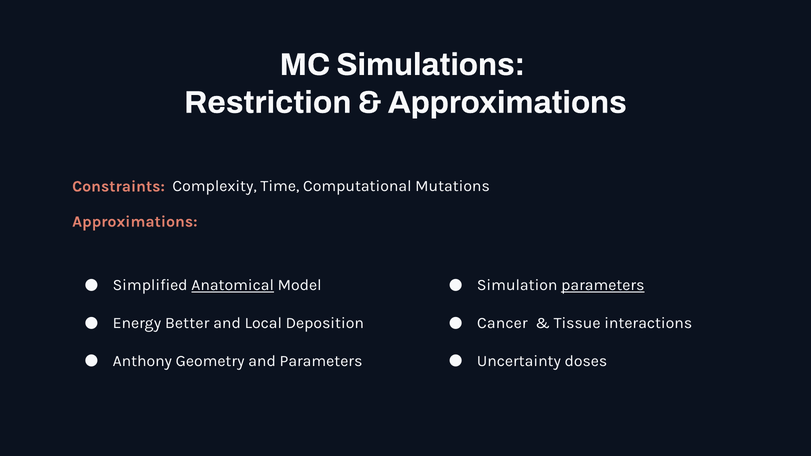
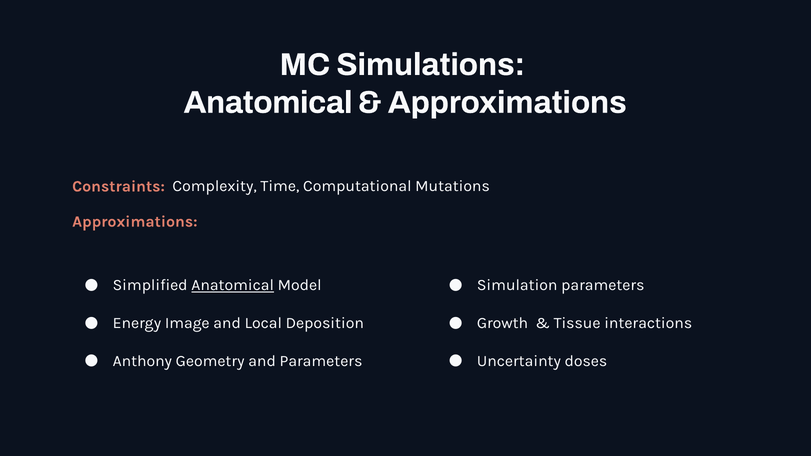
Restriction: Restriction -> Anatomical (268, 102)
parameters underline: present -> none (603, 285)
Better: Better -> Image (187, 323)
Cancer: Cancer -> Growth (503, 323)
